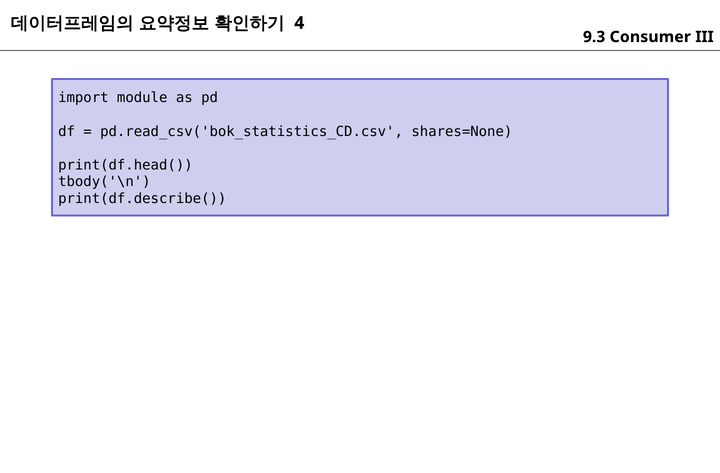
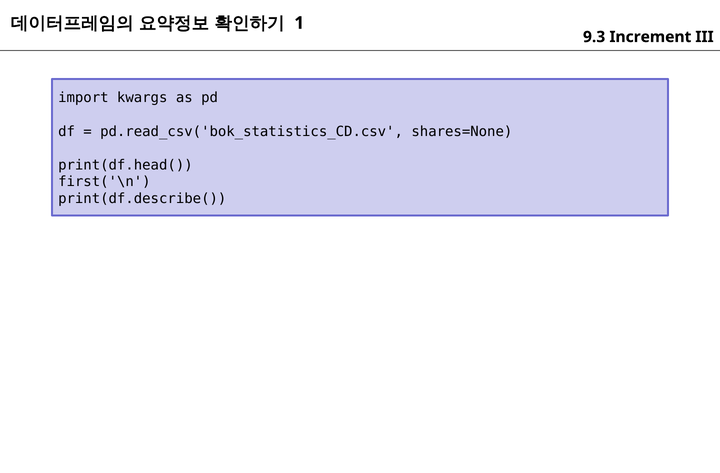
4: 4 -> 1 (299, 23)
Consumer: Consumer -> Increment (650, 37)
module: module -> kwargs (142, 98)
tbody('\n: tbody('\n -> first('\n (104, 182)
